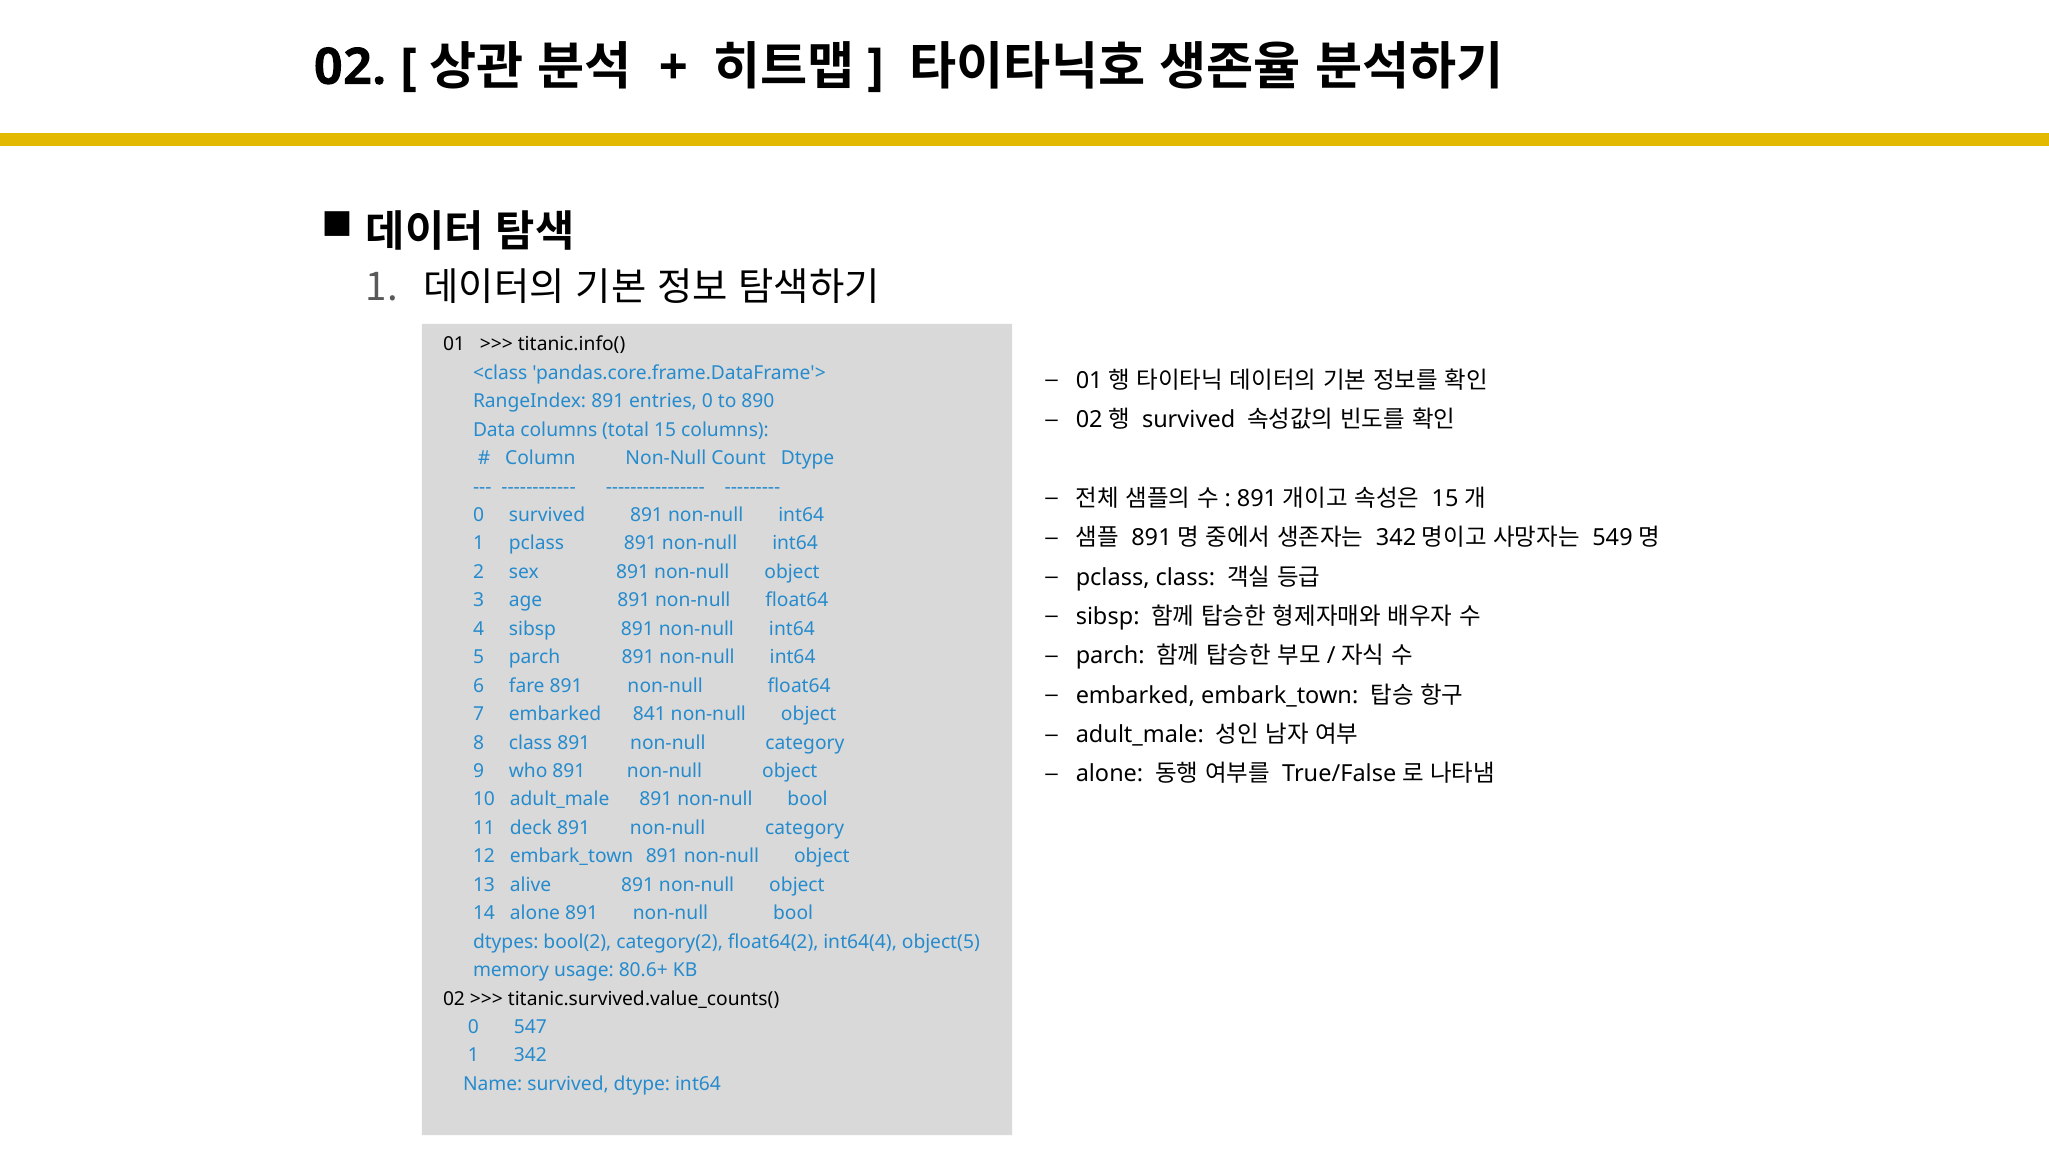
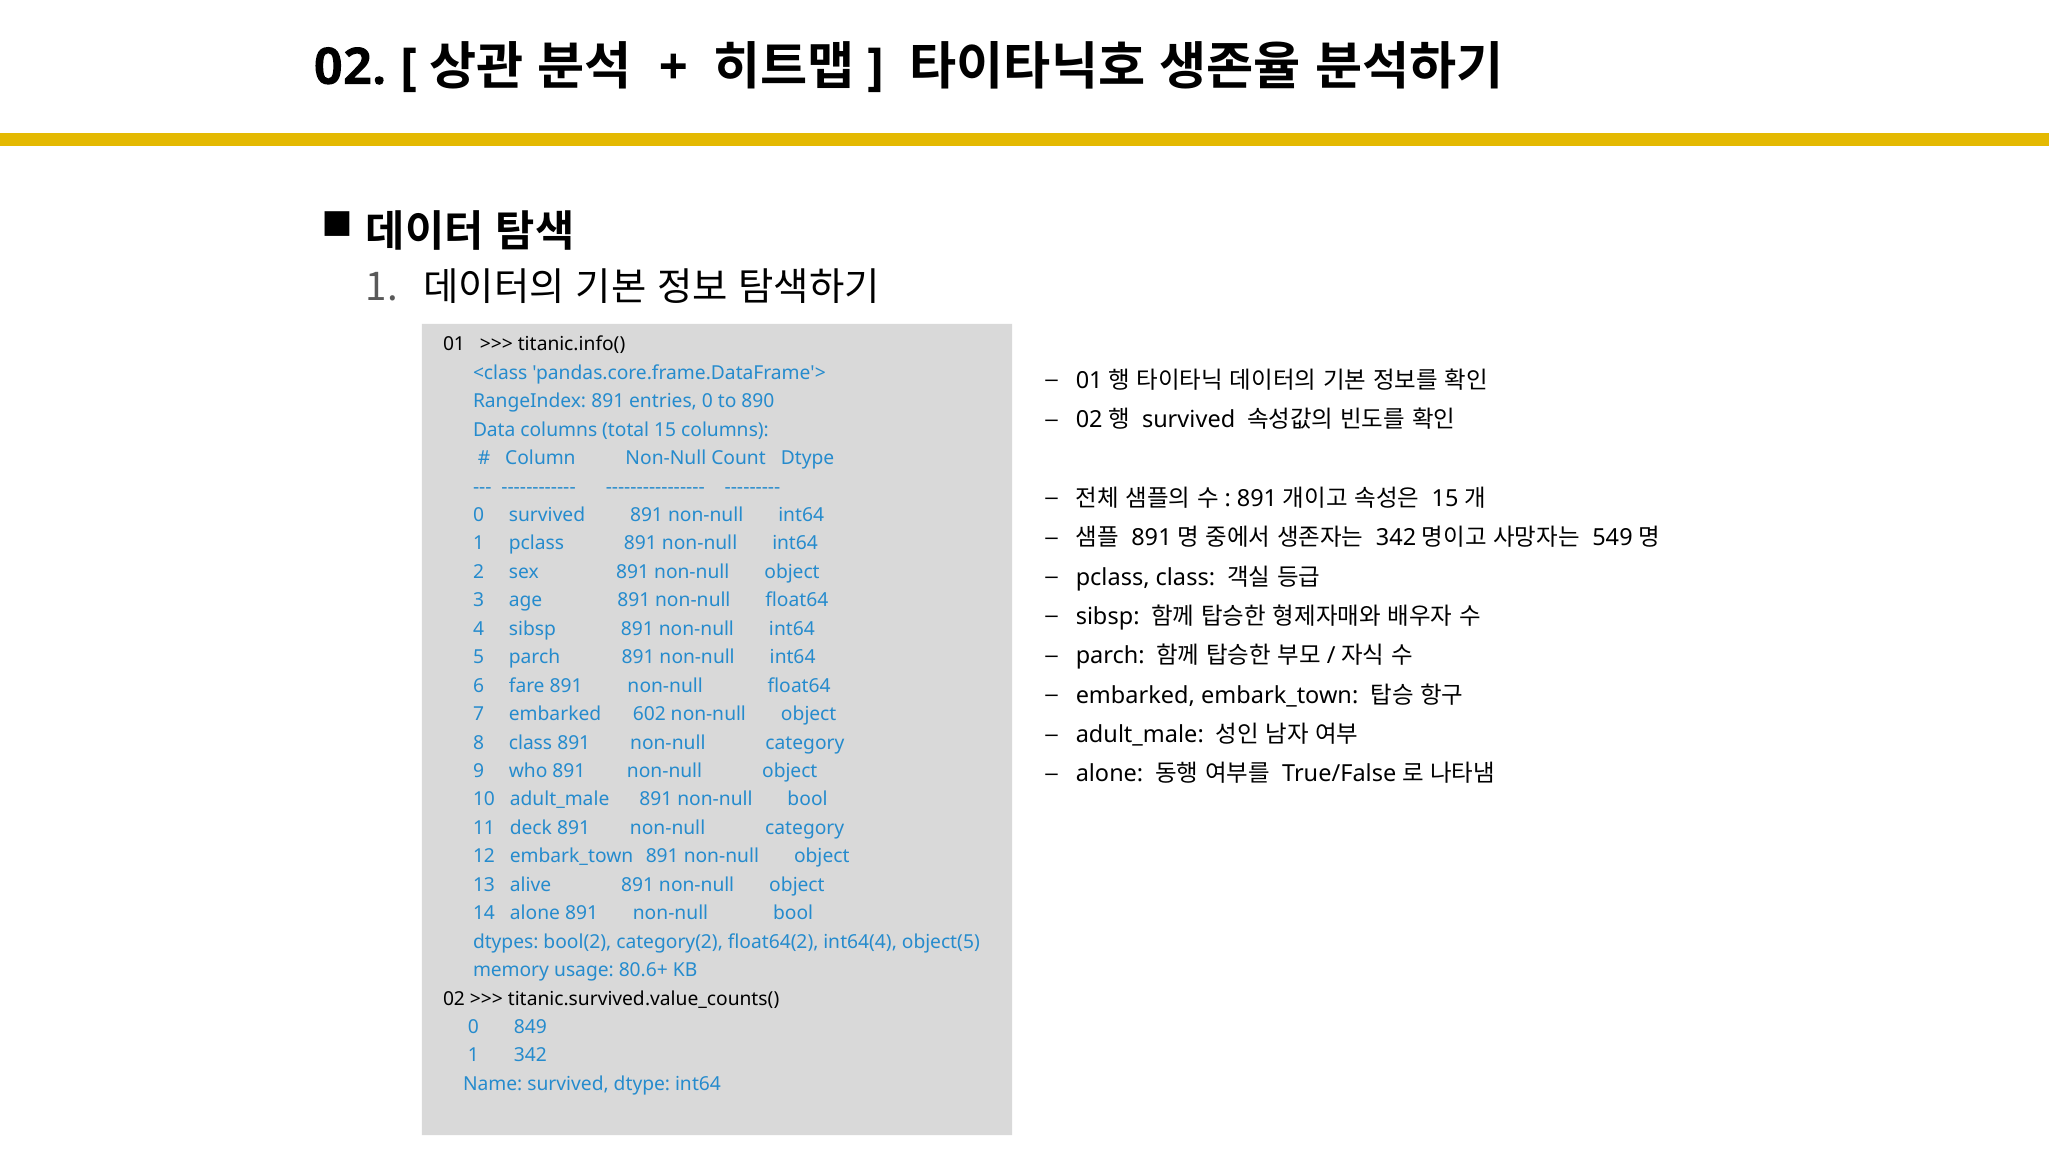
841: 841 -> 602 (649, 714)
547: 547 -> 849 (530, 1027)
